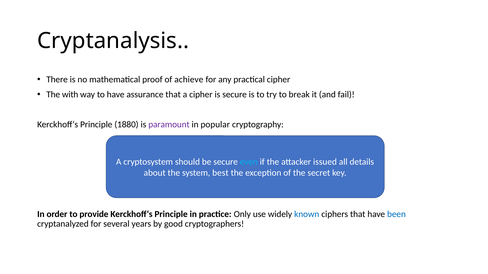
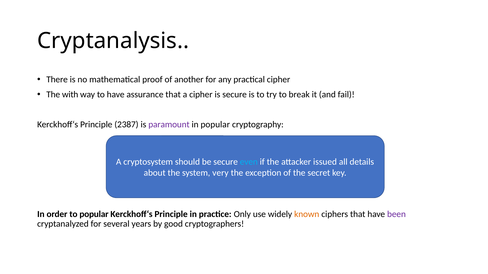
achieve: achieve -> another (189, 80)
1880: 1880 -> 2387 (126, 125)
best: best -> very (220, 173)
to provide: provide -> popular (94, 214)
known colour: blue -> orange (307, 214)
been colour: blue -> purple (396, 214)
